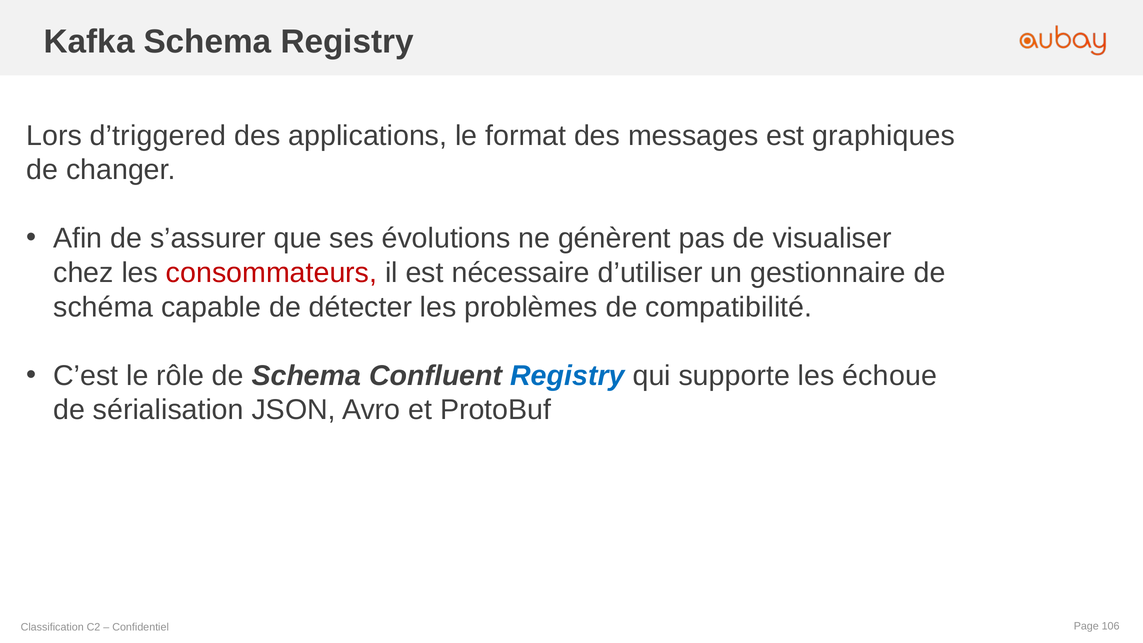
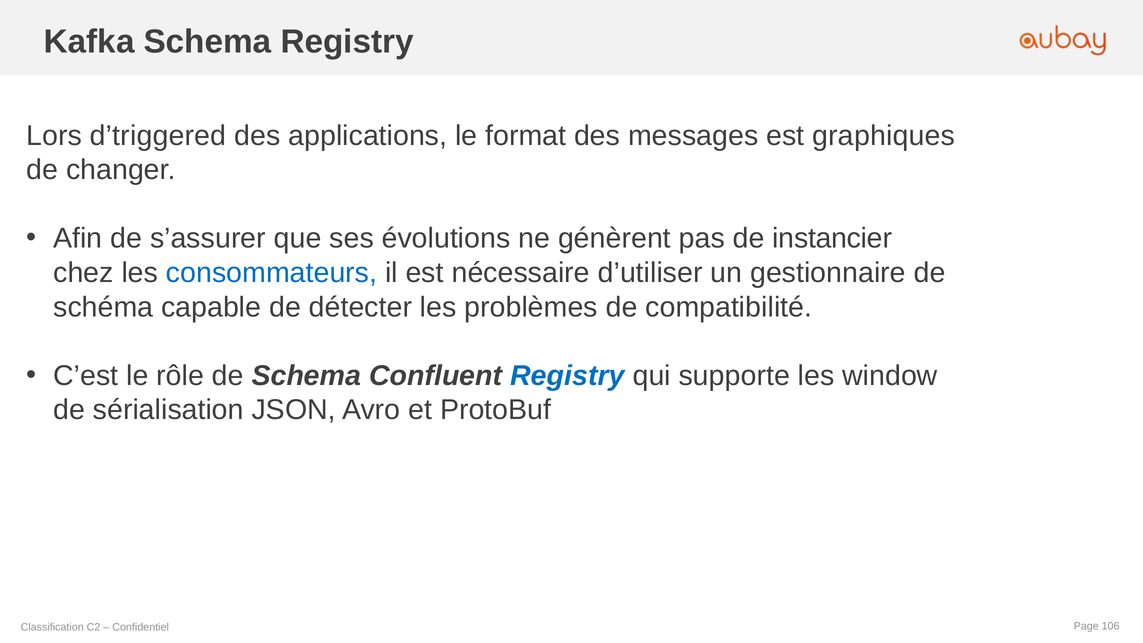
visualiser: visualiser -> instancier (832, 239)
consommateurs colour: red -> blue (272, 273)
échoue: échoue -> window (890, 376)
